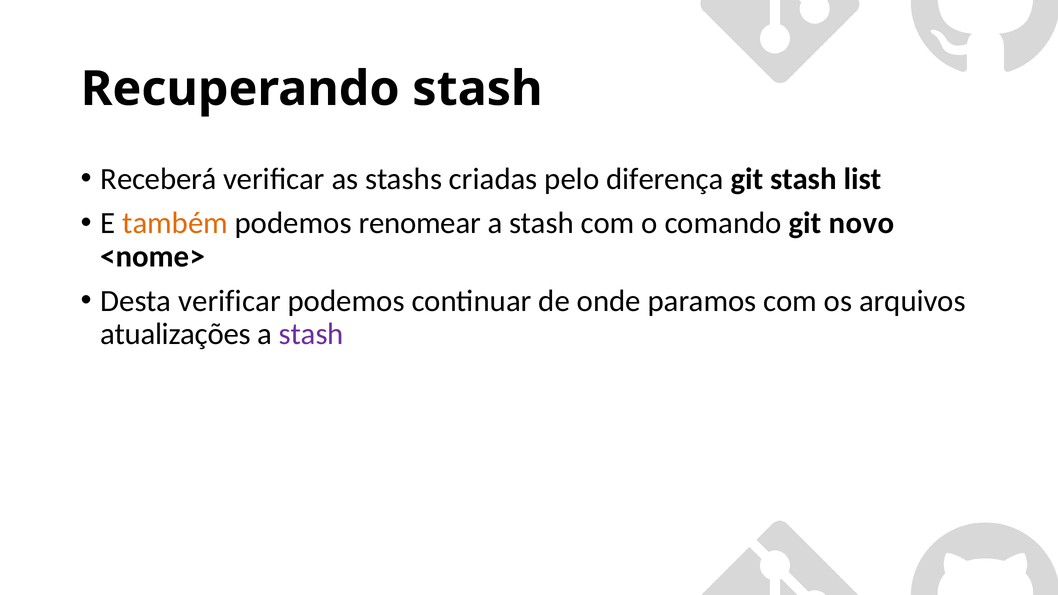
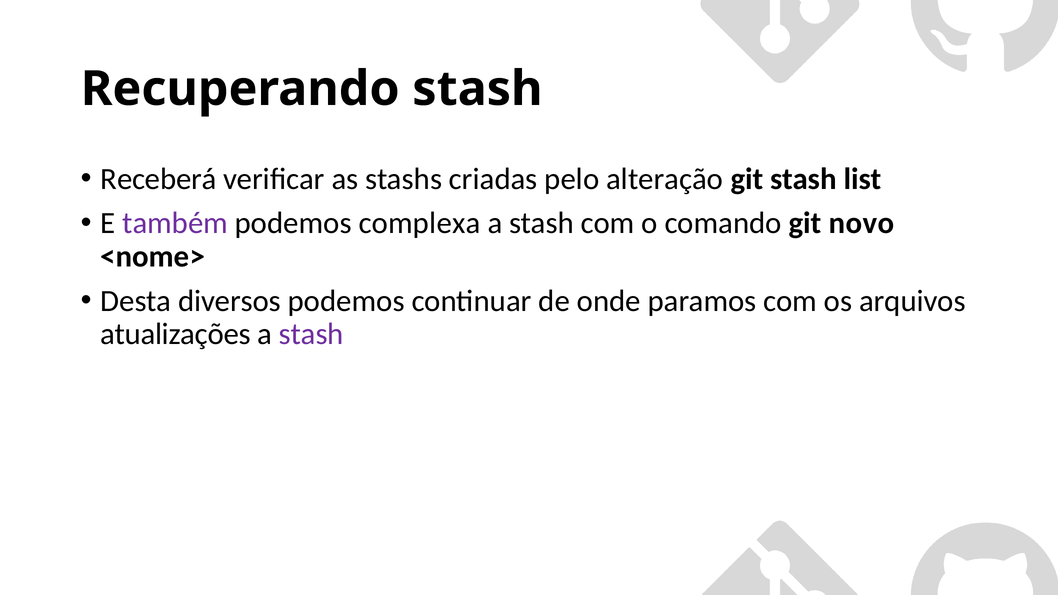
diferença: diferença -> alteração (665, 179)
também colour: orange -> purple (175, 223)
renomear: renomear -> complexa (419, 223)
Desta verificar: verificar -> diversos (230, 301)
